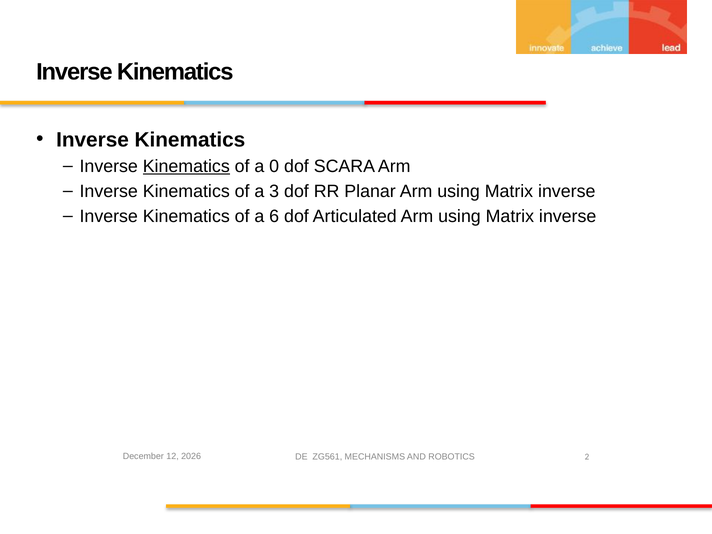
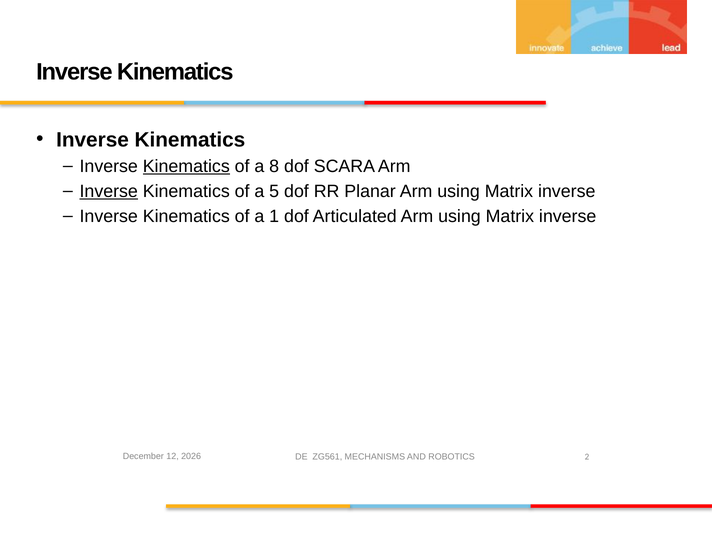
0: 0 -> 8 (274, 166)
Inverse underline: none -> present (109, 191)
3: 3 -> 5 (274, 191)
6: 6 -> 1 (274, 216)
